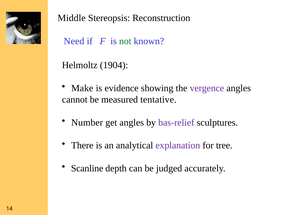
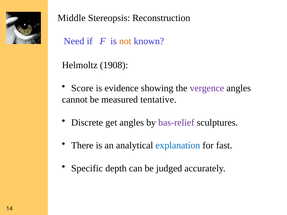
not colour: green -> orange (125, 41)
1904: 1904 -> 1908 (114, 65)
Make: Make -> Score (82, 88)
Number: Number -> Discrete (87, 123)
explanation colour: purple -> blue (178, 146)
tree: tree -> fast (224, 146)
Scanline: Scanline -> Specific (87, 169)
